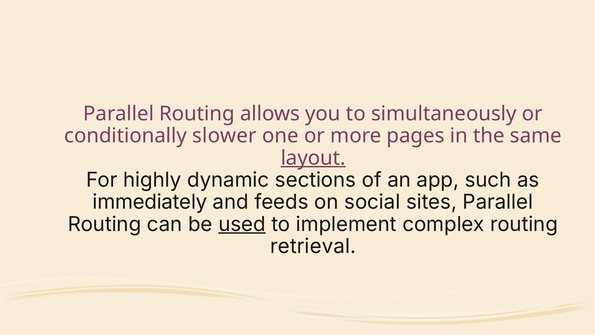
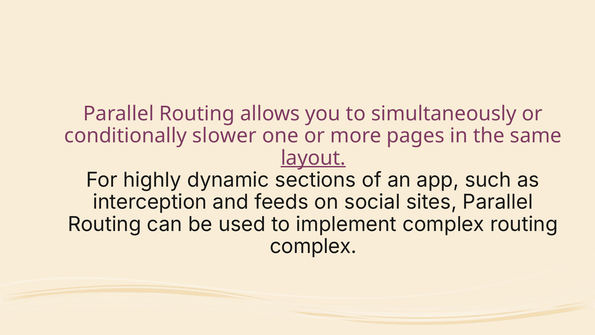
immediately: immediately -> interception (150, 202)
used underline: present -> none (242, 224)
retrieval: retrieval -> complex (313, 246)
